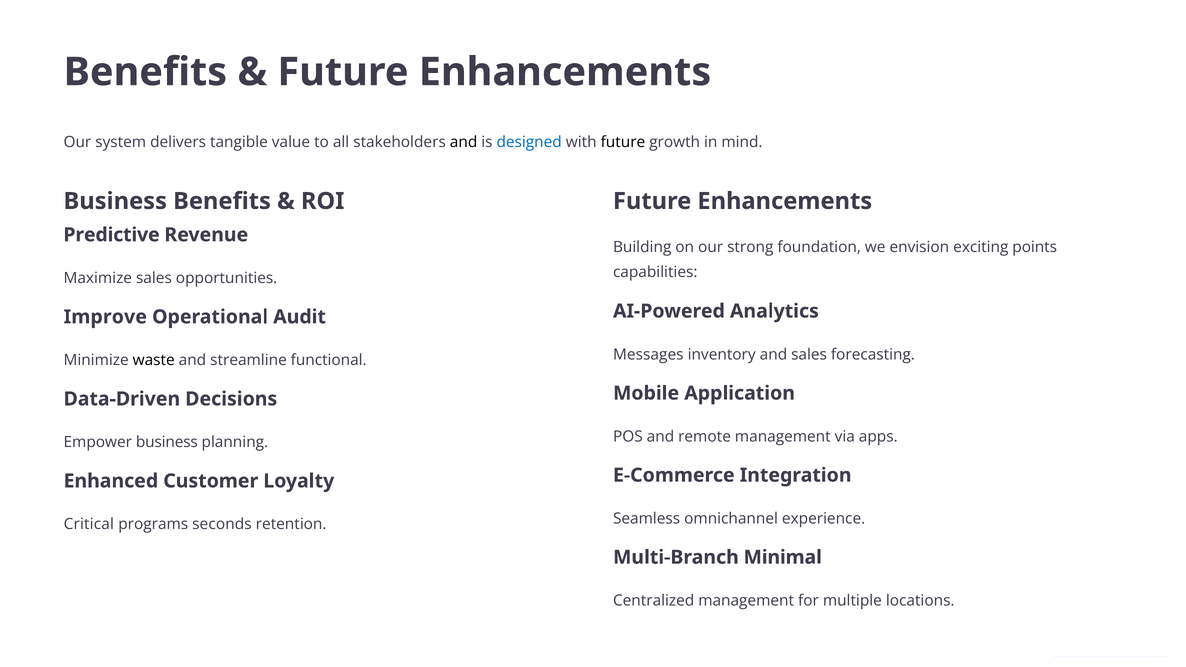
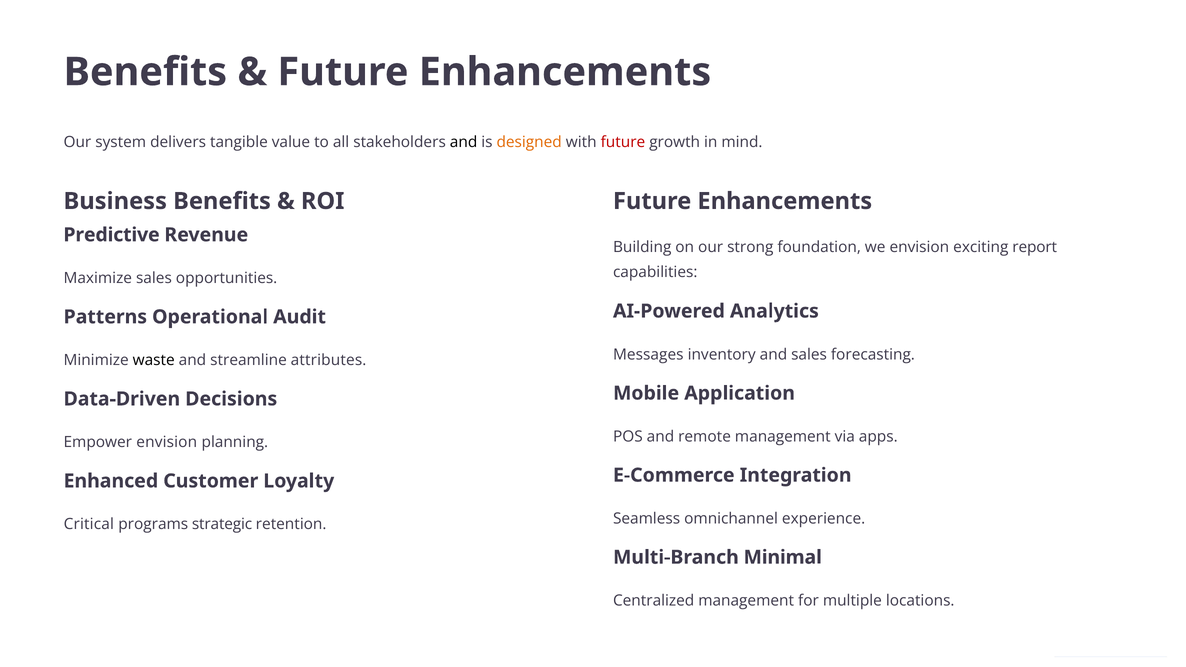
designed colour: blue -> orange (529, 142)
future colour: black -> red (623, 142)
points: points -> report (1035, 247)
Improve: Improve -> Patterns (105, 317)
functional: functional -> attributes (329, 360)
Empower business: business -> envision (167, 442)
seconds: seconds -> strategic (222, 524)
